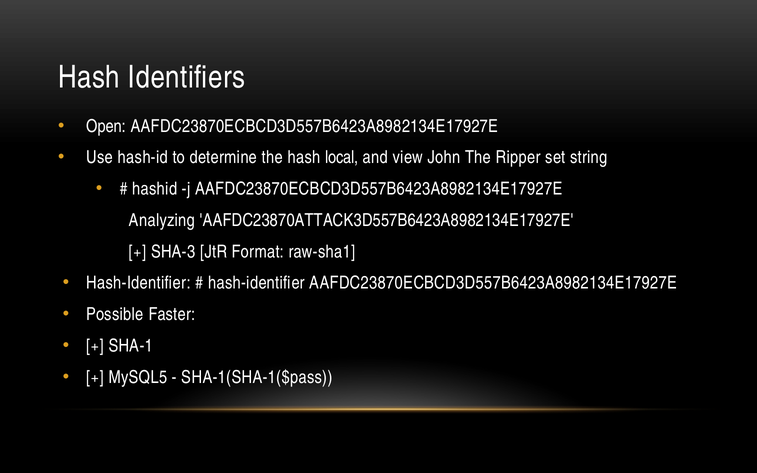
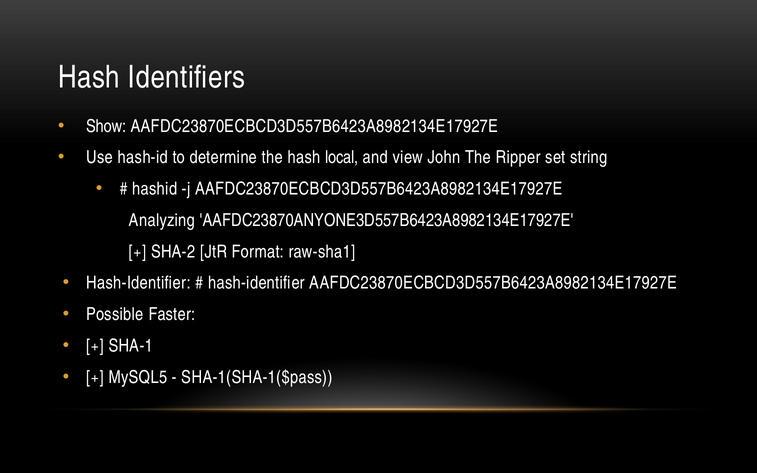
Open: Open -> Show (106, 126)
AAFDC23870ATTACK3D557B6423A8982134E17927E: AAFDC23870ATTACK3D557B6423A8982134E17927E -> AAFDC23870ANYONE3D557B6423A8982134E17927E (387, 220)
SHA-3: SHA-3 -> SHA-2 (173, 252)
